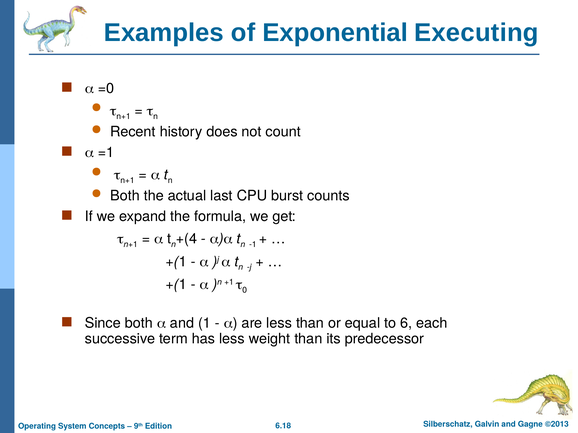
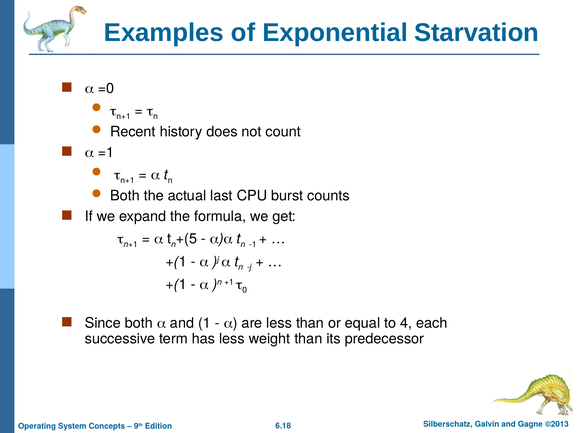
Executing: Executing -> Starvation (477, 33)
+(4: +(4 -> +(5 (186, 239)
6: 6 -> 4 (406, 324)
